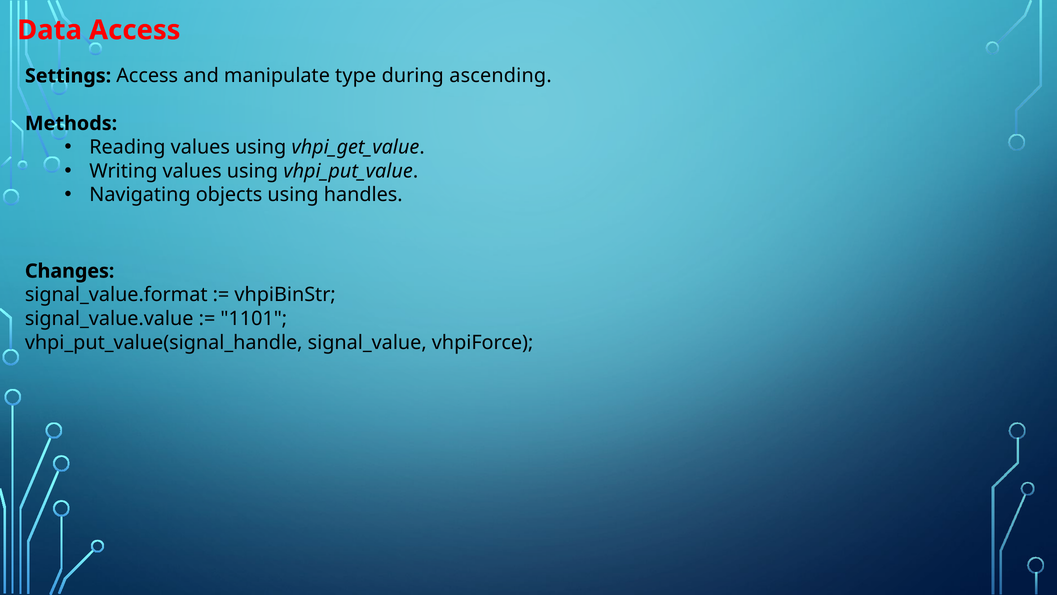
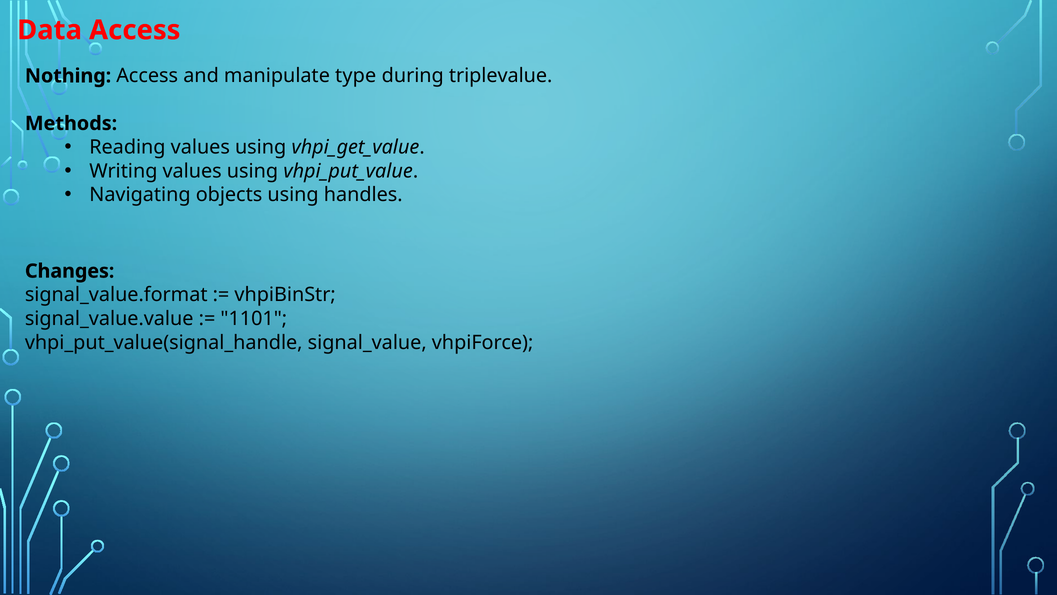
Settings: Settings -> Nothing (68, 76)
ascending: ascending -> triplevalue (501, 76)
